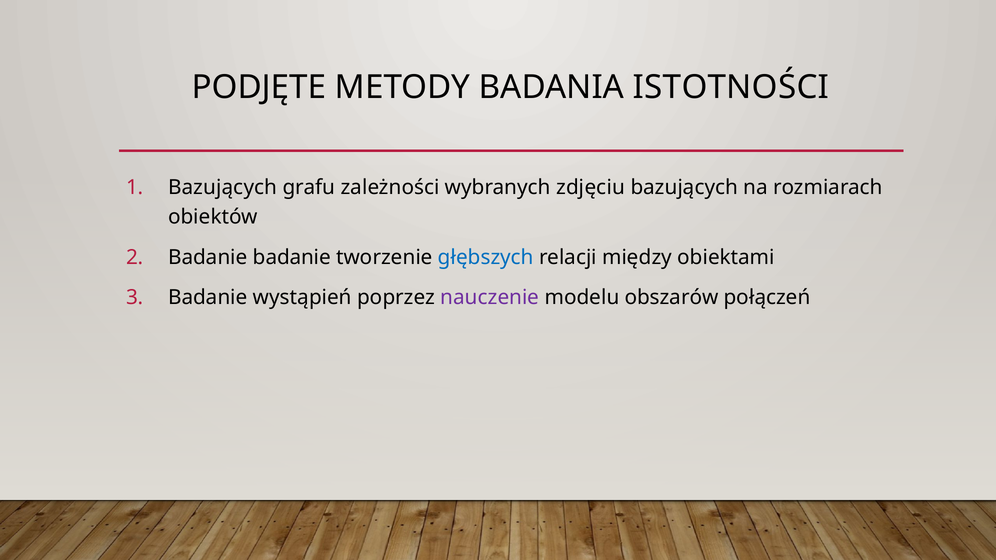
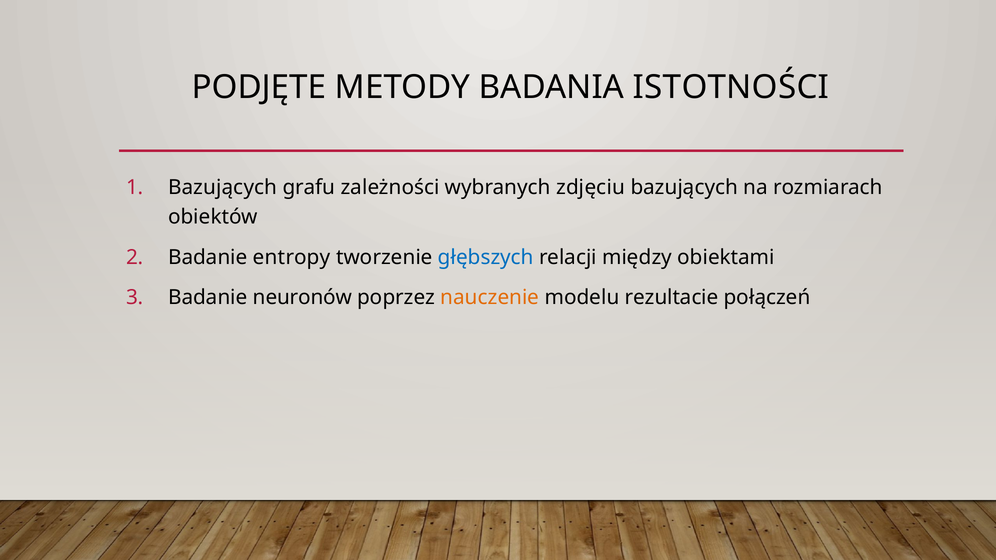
Badanie badanie: badanie -> entropy (292, 257)
wystąpień: wystąpień -> neuronów (302, 298)
nauczenie colour: purple -> orange (490, 298)
obszarów: obszarów -> rezultacie (672, 298)
